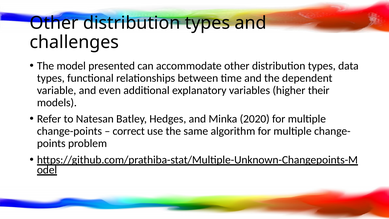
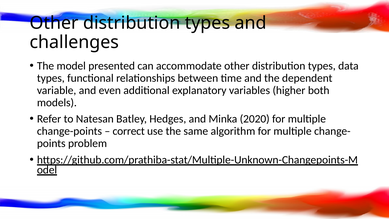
their: their -> both (319, 90)
